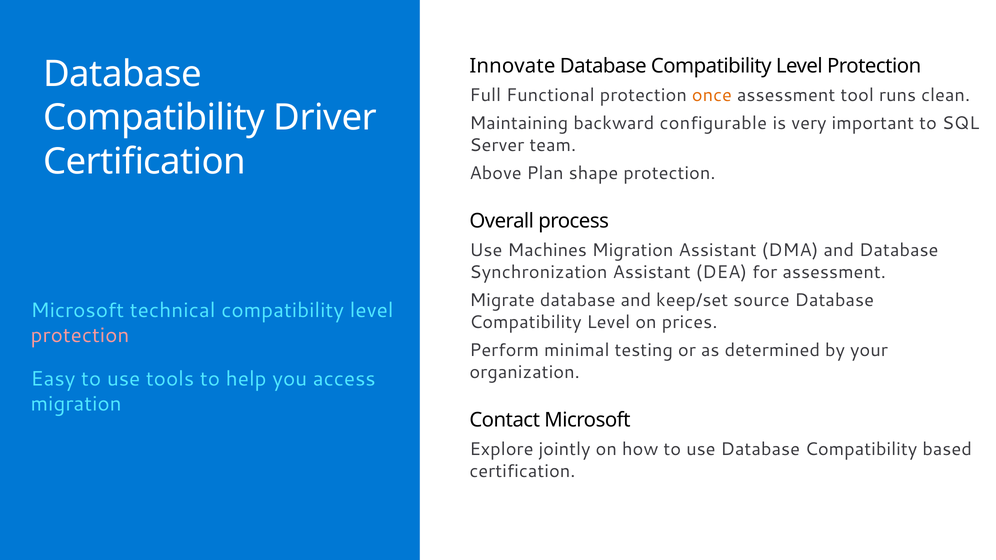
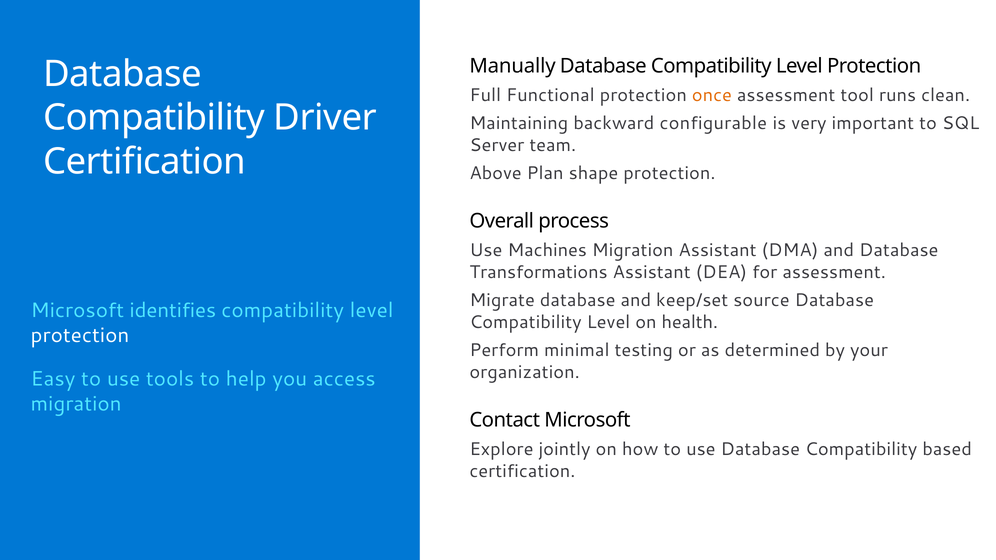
Innovate: Innovate -> Manually (513, 66)
Synchronization: Synchronization -> Transformations (539, 272)
technical: technical -> identifies (173, 310)
prices: prices -> health (690, 322)
protection colour: pink -> white (80, 335)
